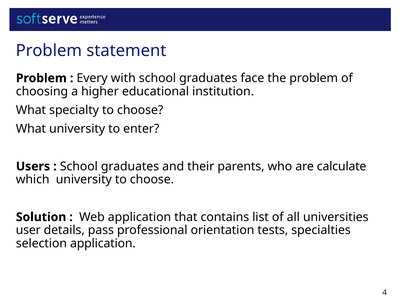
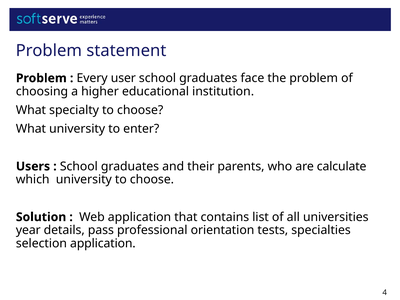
with: with -> user (123, 78)
user: user -> year (28, 230)
